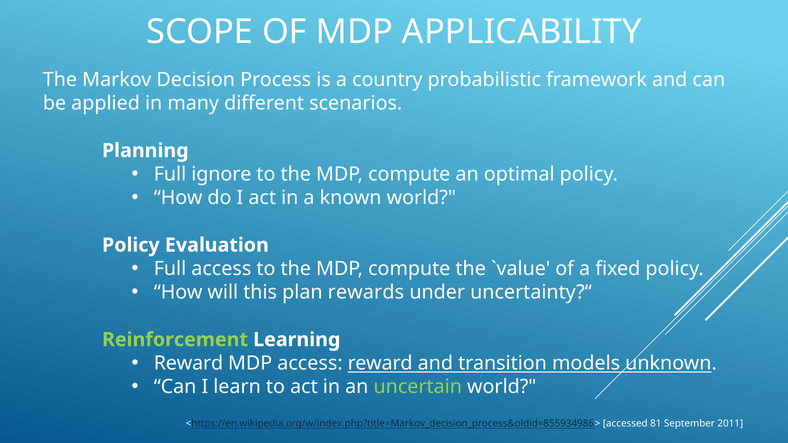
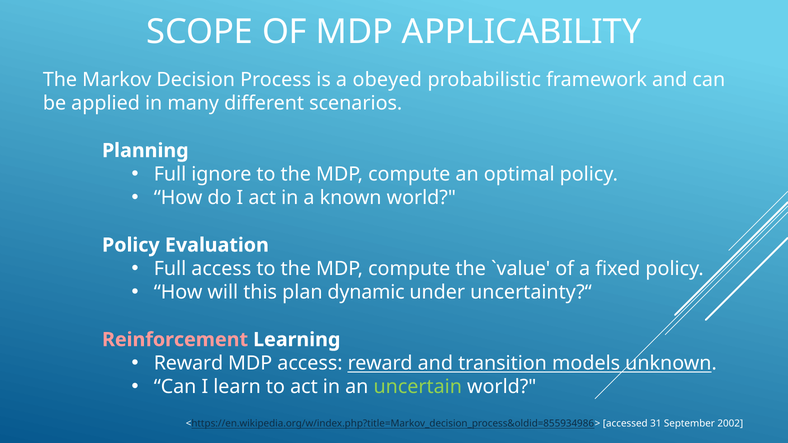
country: country -> obeyed (387, 80)
rewards: rewards -> dynamic (366, 293)
Reinforcement colour: light green -> pink (175, 340)
81: 81 -> 31 (656, 424)
2011: 2011 -> 2002 (730, 424)
